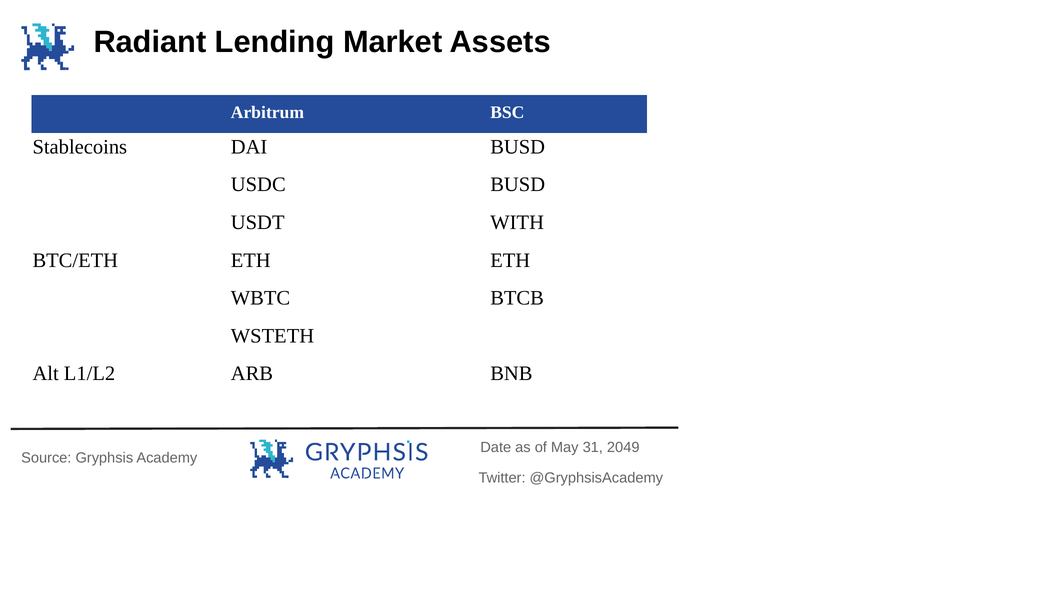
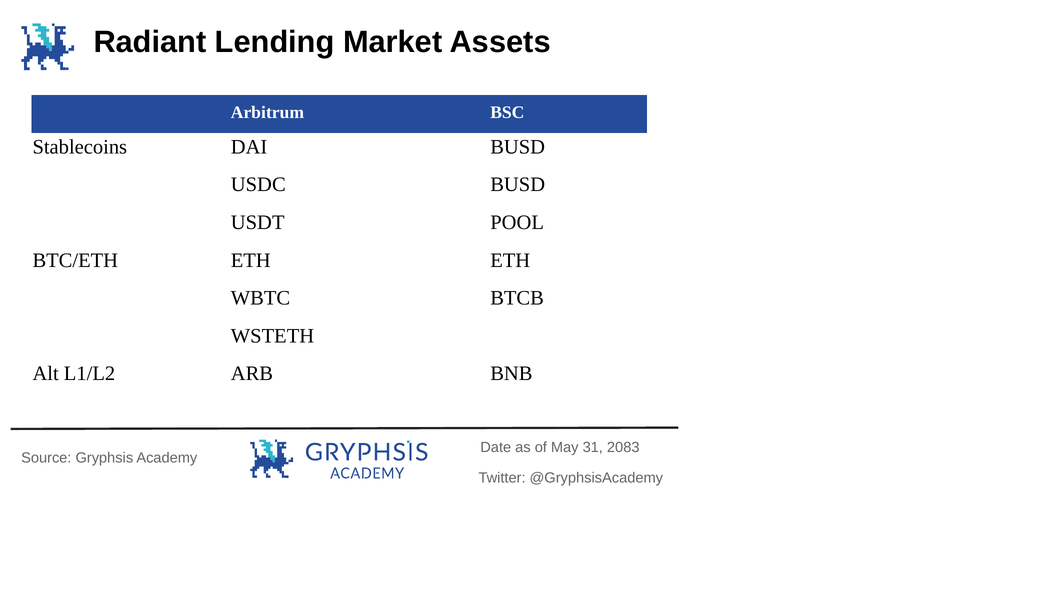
WITH: WITH -> POOL (517, 223)
2049: 2049 -> 2083 (623, 448)
